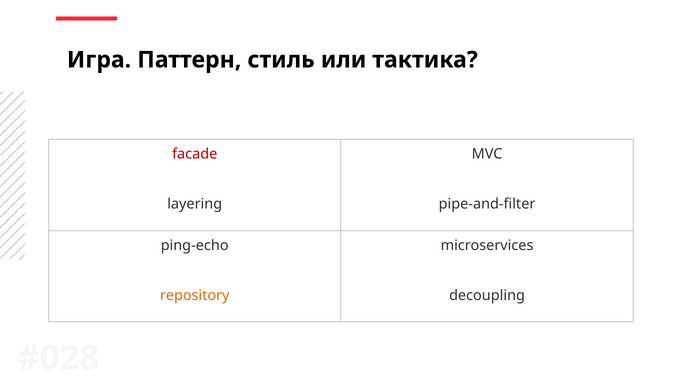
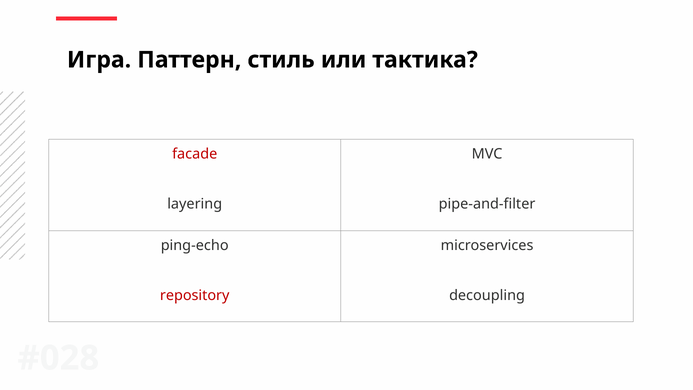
repository colour: orange -> red (195, 295)
